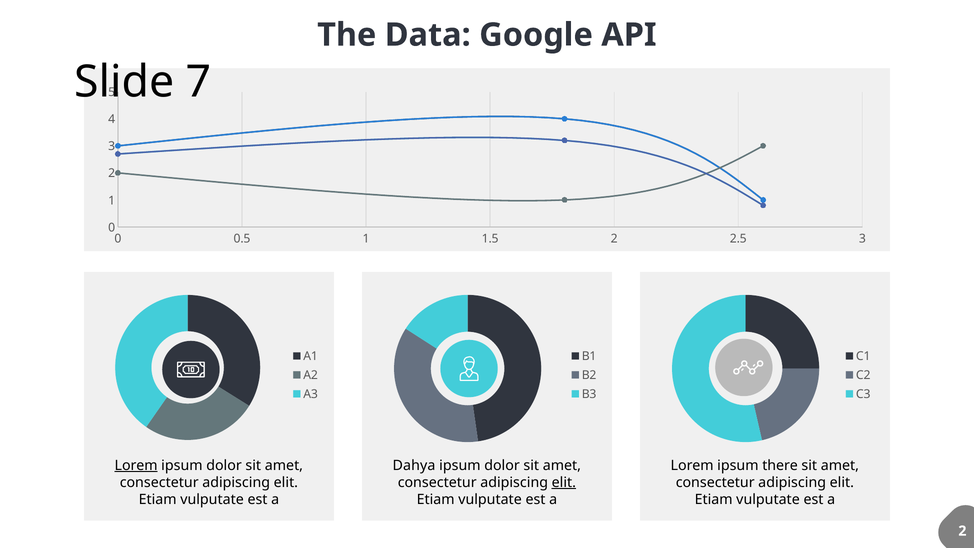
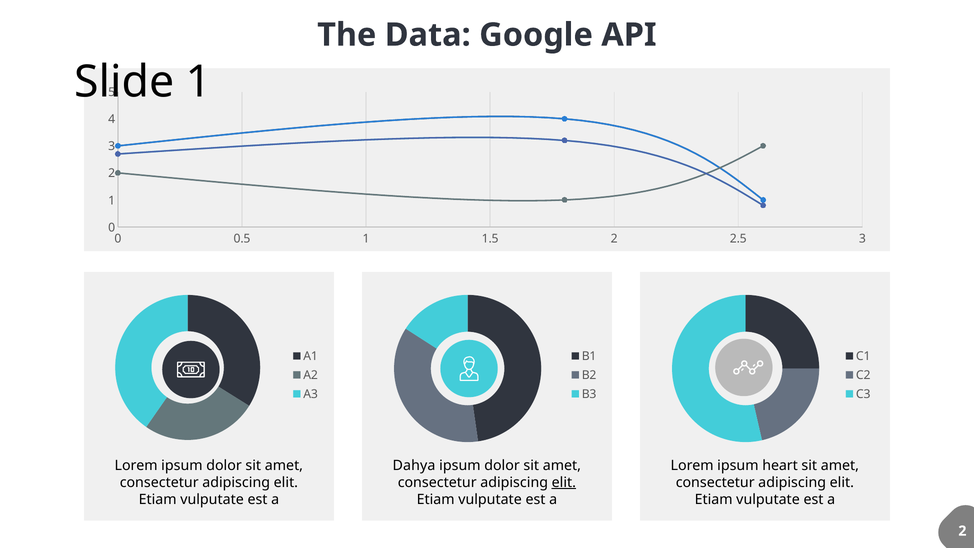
7: 7 -> 1 (199, 82)
Lorem underline: present -> none (136, 465)
there: there -> heart (780, 465)
